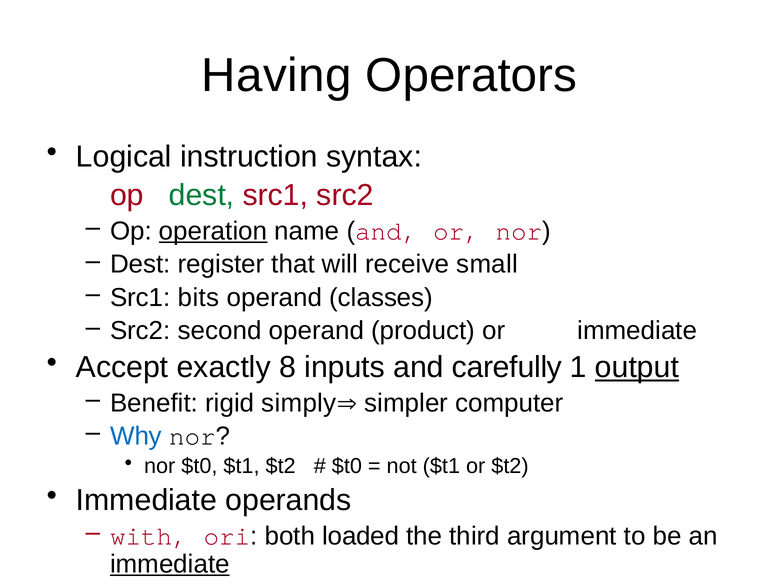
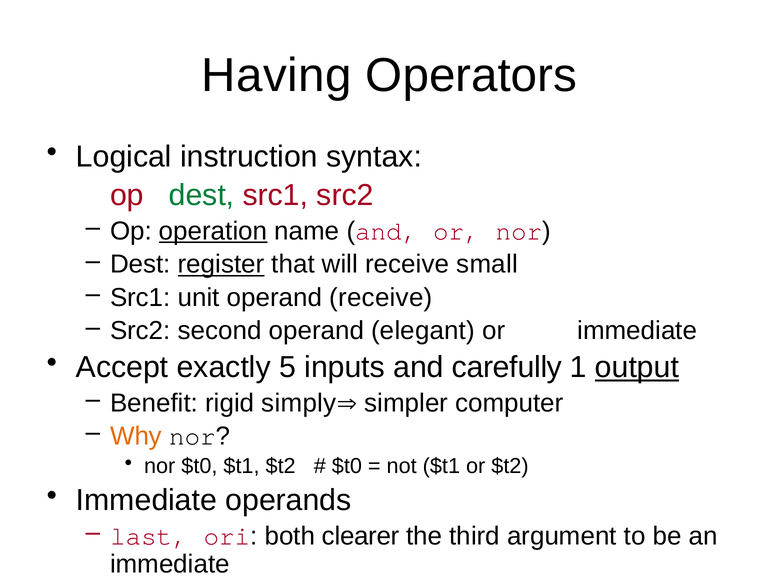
register underline: none -> present (221, 264)
bits: bits -> unit (199, 297)
operand classes: classes -> receive (381, 297)
product: product -> elegant (423, 330)
8: 8 -> 5 (287, 367)
Why colour: blue -> orange (136, 436)
with: with -> last (149, 535)
loaded: loaded -> clearer (361, 535)
immediate underline: present -> none (170, 563)
